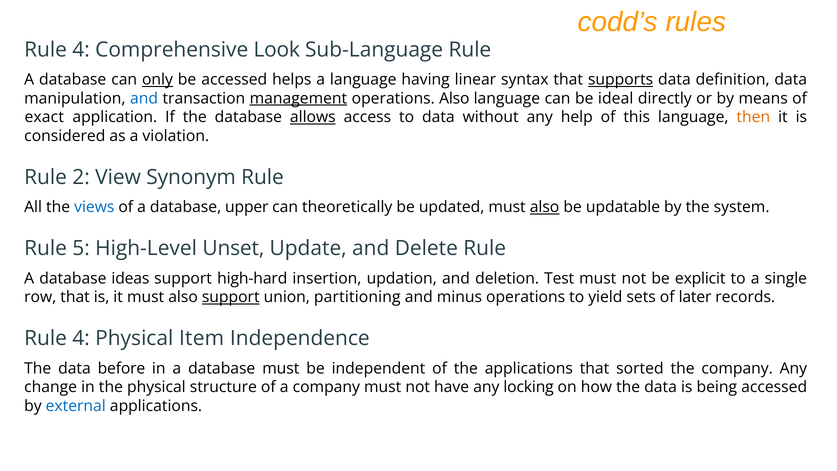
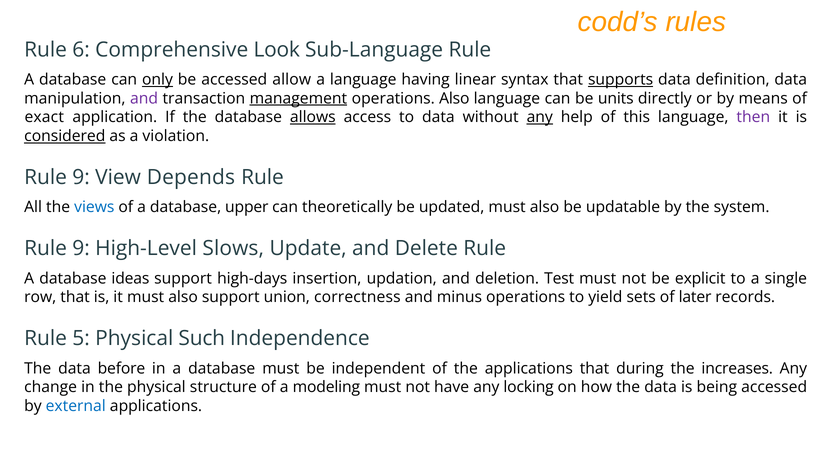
4: 4 -> 6 (81, 50)
helps: helps -> allow (292, 80)
and colour: blue -> purple (144, 98)
ideal: ideal -> units (616, 98)
any underline: none -> present (540, 117)
then colour: orange -> purple (753, 117)
considered underline: none -> present (65, 136)
2: 2 -> 9 (81, 177)
Synonym: Synonym -> Depends (191, 177)
also underline: present -> none (545, 207)
5: 5 -> 9 (81, 248)
Unset: Unset -> Slows (233, 248)
high-hard: high-hard -> high-days (252, 278)
support underline: present -> none (231, 297)
partitioning: partitioning -> correctness (357, 297)
4: 4 -> 5 (81, 338)
Item: Item -> Such (202, 338)
sorted: sorted -> during (640, 368)
the company: company -> increases (737, 368)
a company: company -> modeling (326, 387)
